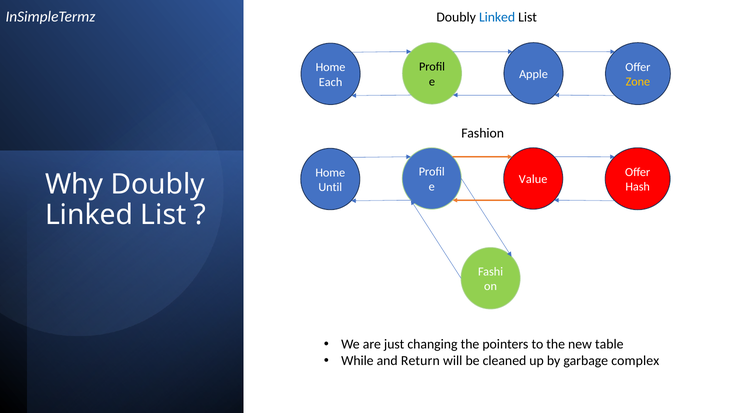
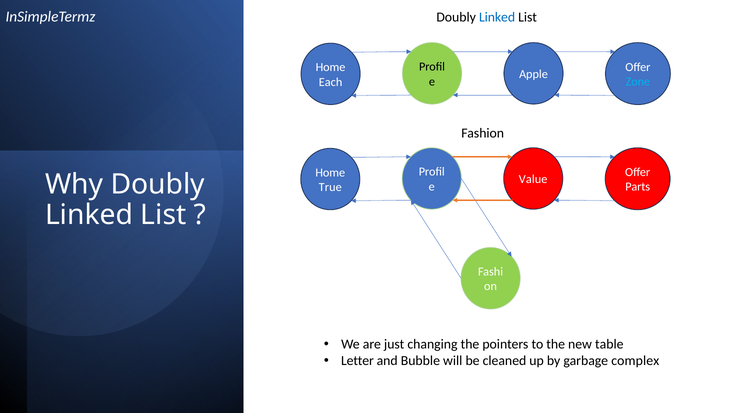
Zone colour: yellow -> light blue (638, 82)
Hash: Hash -> Parts (638, 187)
Until: Until -> True (330, 187)
While: While -> Letter (357, 361)
Return: Return -> Bubble (420, 361)
